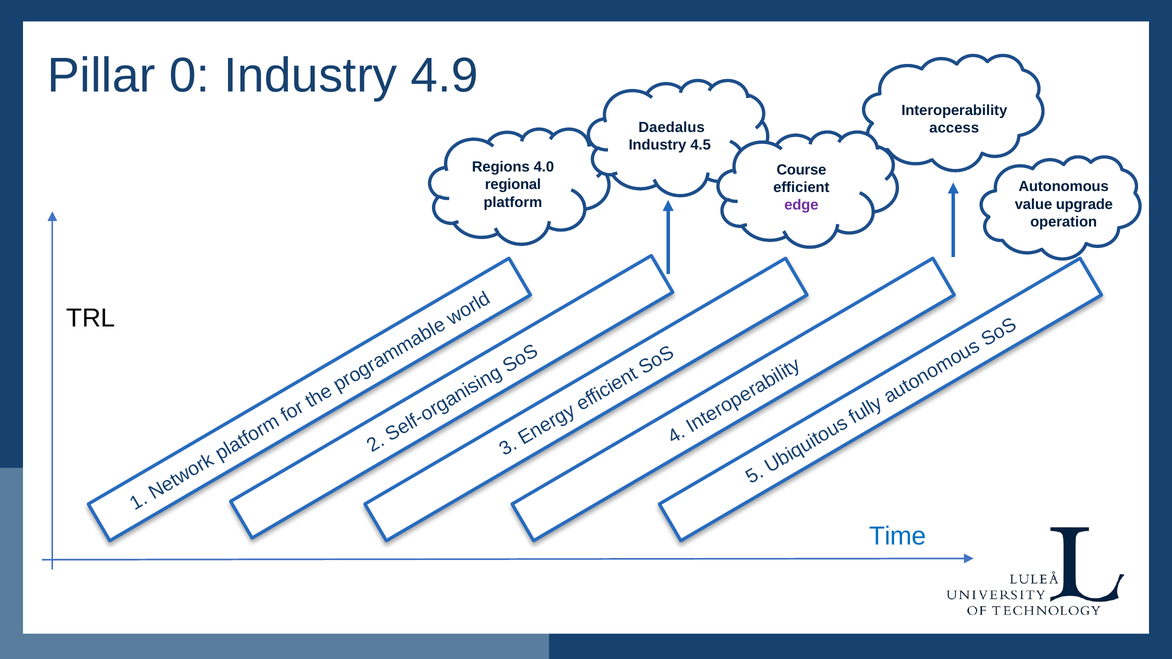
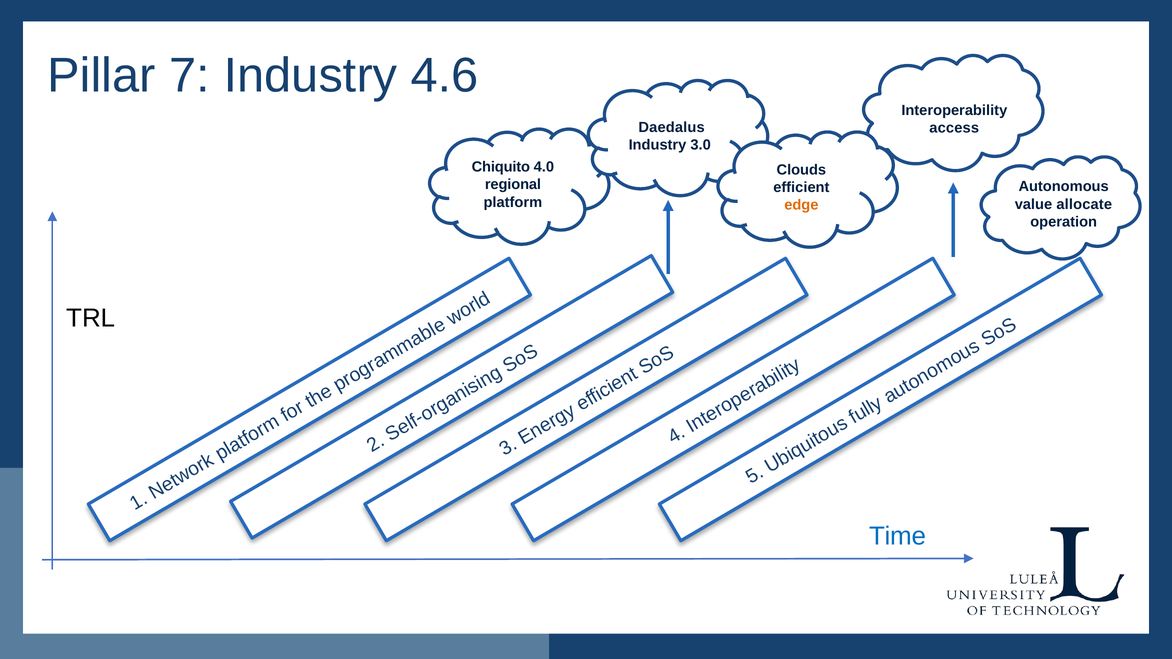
0: 0 -> 7 (190, 76)
4.9: 4.9 -> 4.6 (445, 76)
4.5: 4.5 -> 3.0 (701, 145)
Regions: Regions -> Chiquito (501, 167)
Course: Course -> Clouds (801, 170)
upgrade: upgrade -> allocate (1084, 204)
edge colour: purple -> orange (801, 205)
